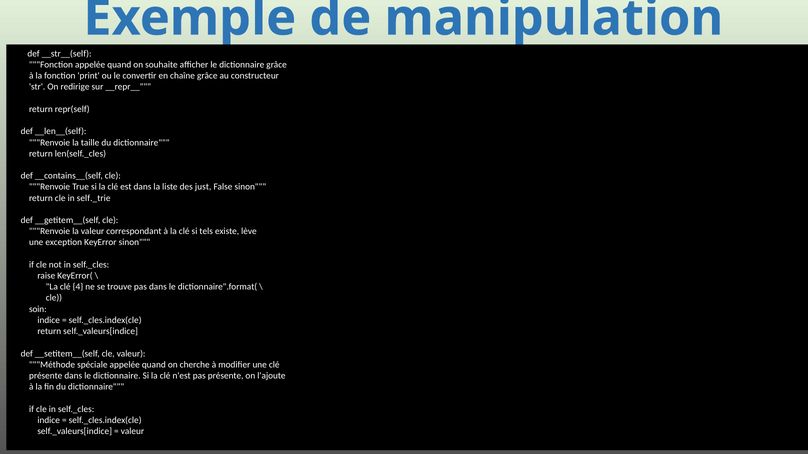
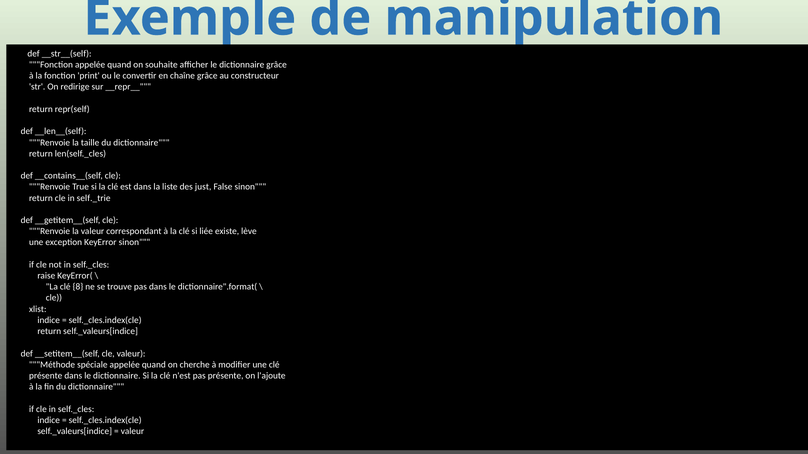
tels: tels -> liée (206, 232)
4: 4 -> 8 (78, 287)
soin: soin -> xlist (38, 309)
